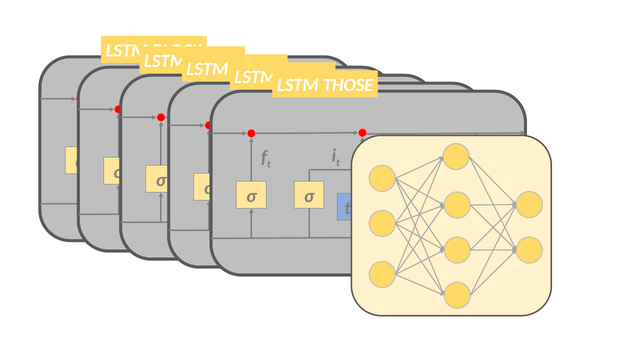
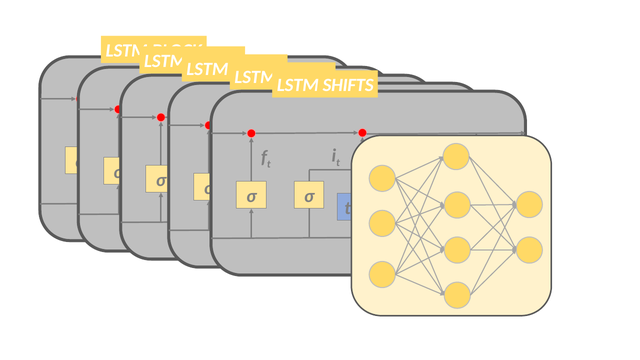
THOSE: THOSE -> SHIFTS (348, 85)
